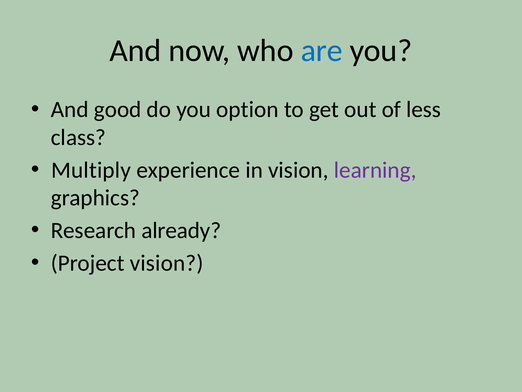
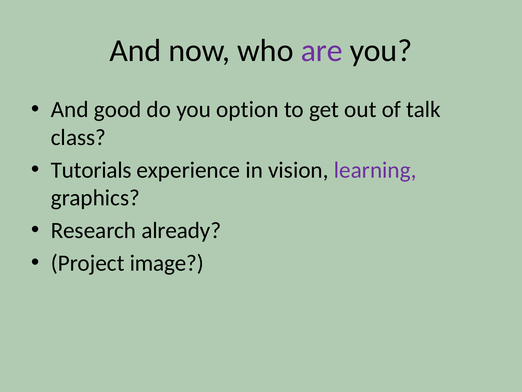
are colour: blue -> purple (322, 51)
less: less -> talk (423, 110)
Multiply: Multiply -> Tutorials (91, 170)
Project vision: vision -> image (167, 263)
